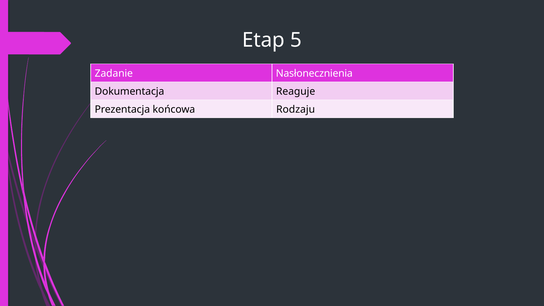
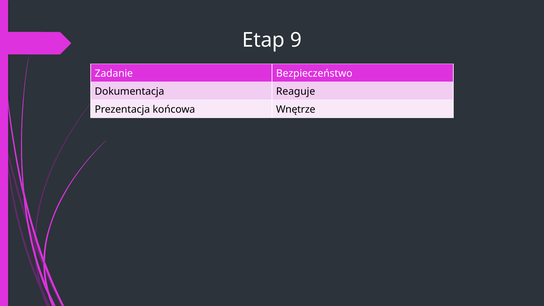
5: 5 -> 9 (296, 40)
Nasłonecznienia: Nasłonecznienia -> Bezpieczeństwo (314, 73)
Rodzaju: Rodzaju -> Wnętrze (296, 109)
